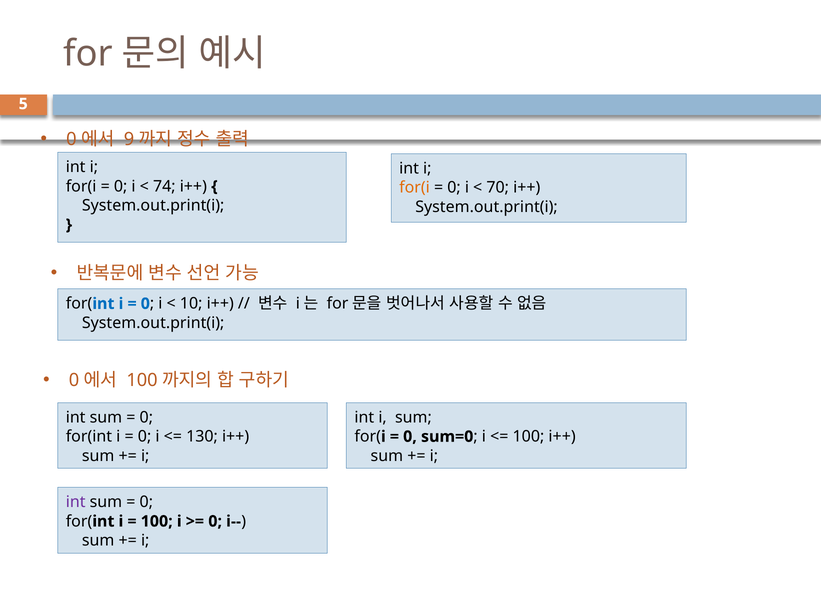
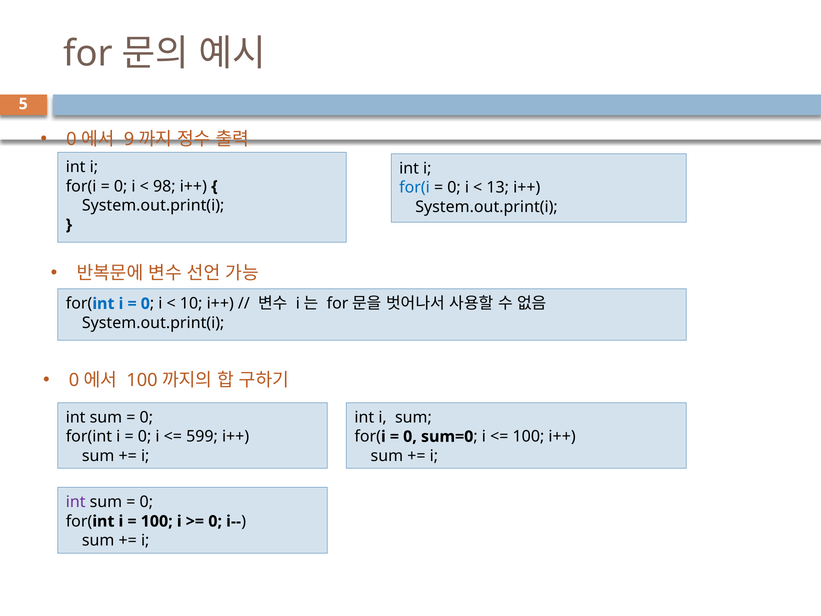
74: 74 -> 98 (164, 186)
for(i colour: orange -> blue (415, 188)
70: 70 -> 13 (498, 188)
130: 130 -> 599 (202, 436)
